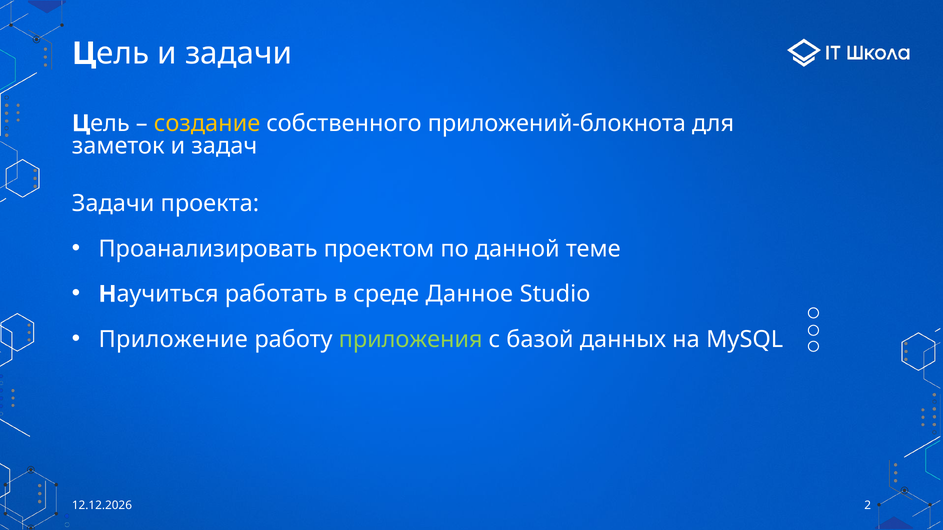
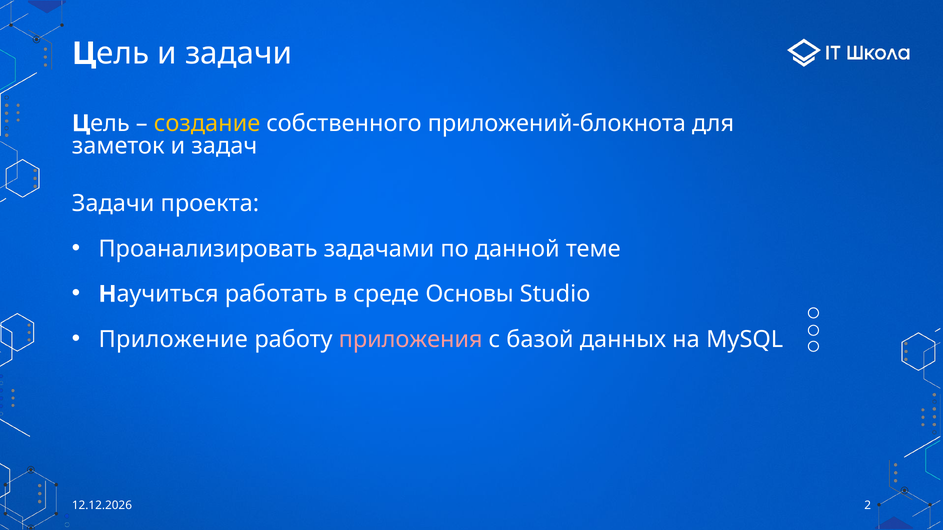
проектом: проектом -> задачами (379, 249)
Данное: Данное -> Основы (470, 294)
приложения colour: light green -> pink (411, 340)
